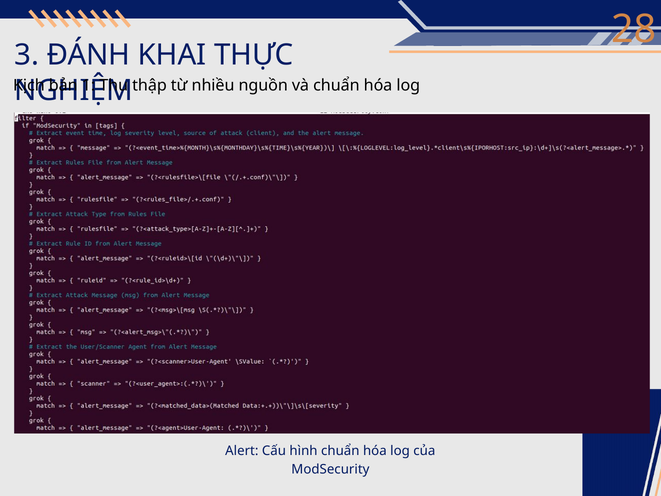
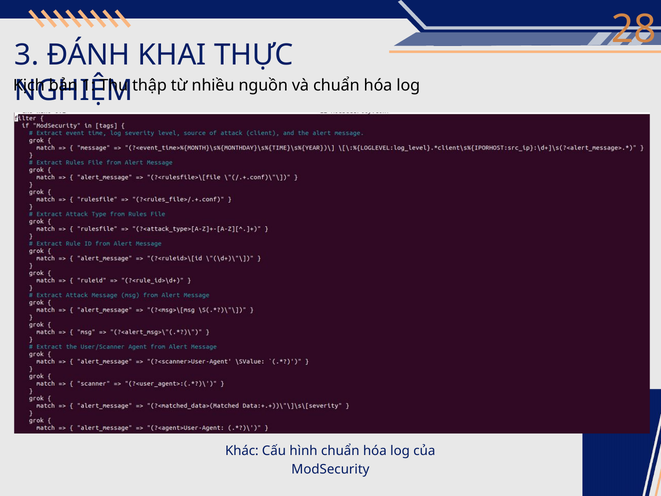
Alert: Alert -> Khác (242, 451)
